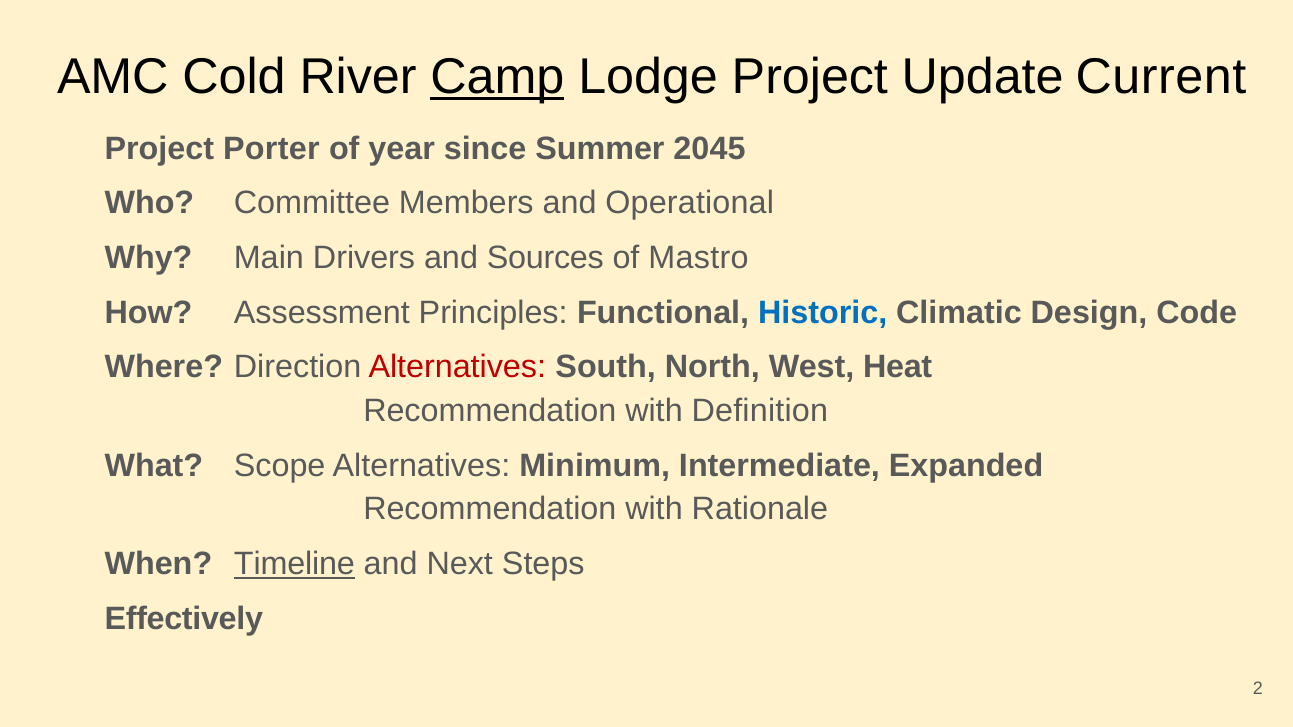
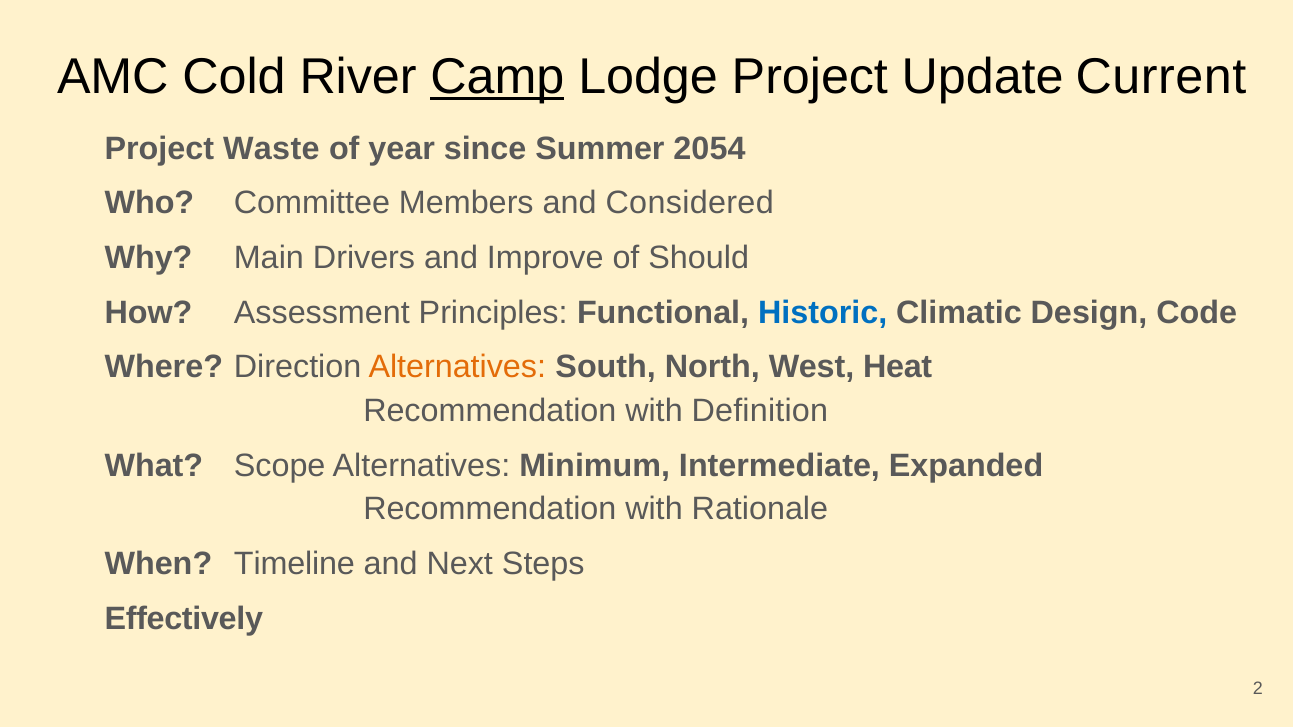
Porter: Porter -> Waste (271, 149)
2045: 2045 -> 2054 (709, 149)
Operational: Operational -> Considered (690, 203)
Sources: Sources -> Improve (545, 258)
Mastro: Mastro -> Should (699, 258)
Alternatives colour: red -> orange (457, 367)
Timeline underline: present -> none (294, 564)
